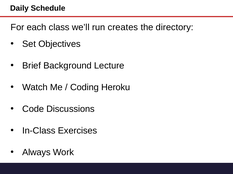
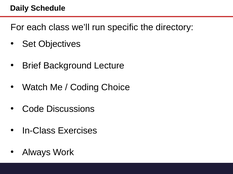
creates: creates -> specific (123, 27)
Heroku: Heroku -> Choice (116, 88)
